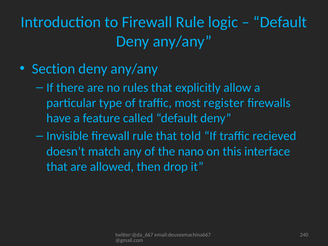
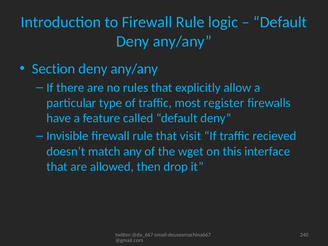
told: told -> visit (190, 136)
nano: nano -> wget (191, 151)
